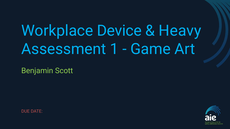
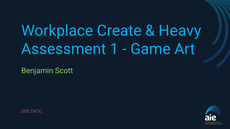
Device: Device -> Create (119, 31)
